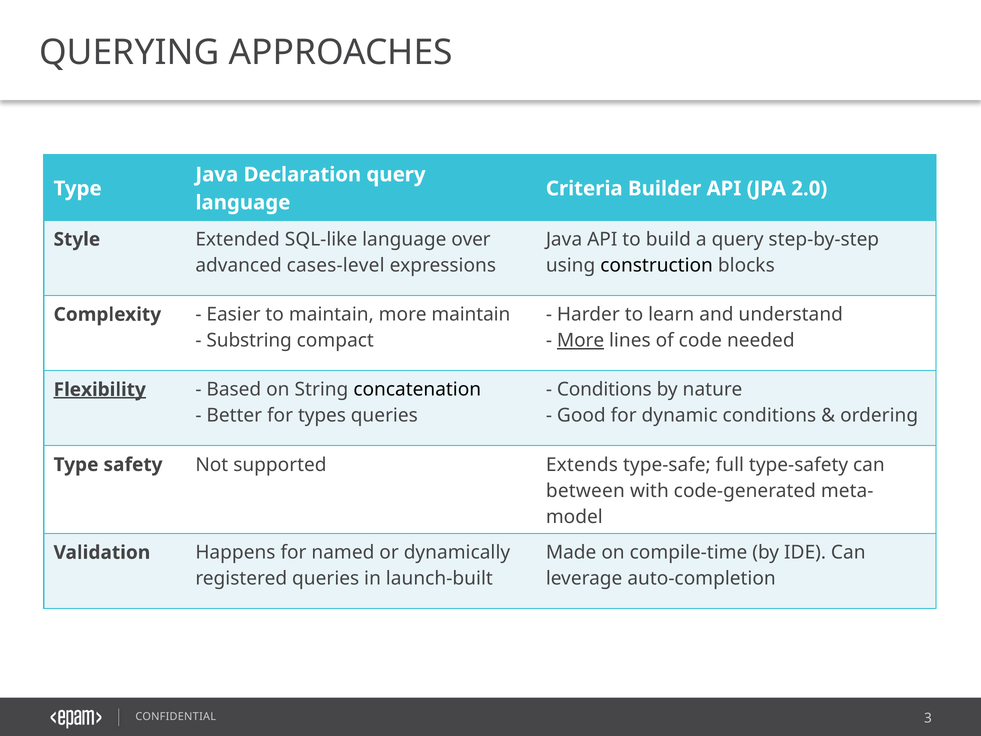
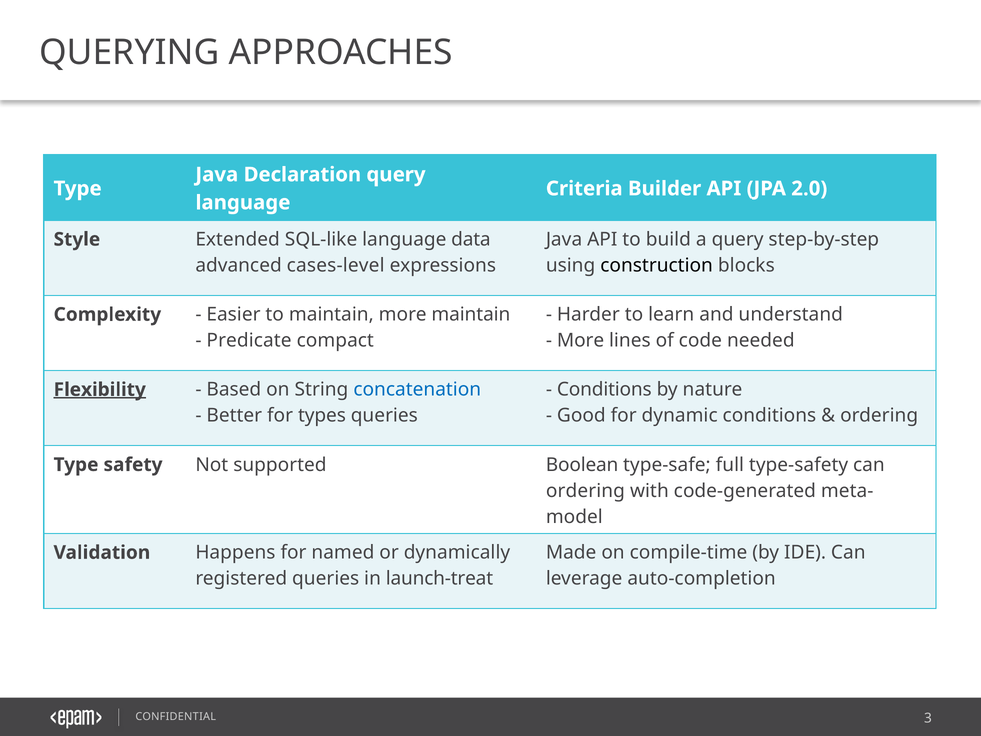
over: over -> data (471, 239)
Substring: Substring -> Predicate (249, 340)
More underline: present -> none (581, 340)
concatenation colour: black -> blue (417, 389)
Extends: Extends -> Boolean (582, 465)
between: between -> ordering (585, 491)
launch-built: launch-built -> launch-treat (439, 578)
